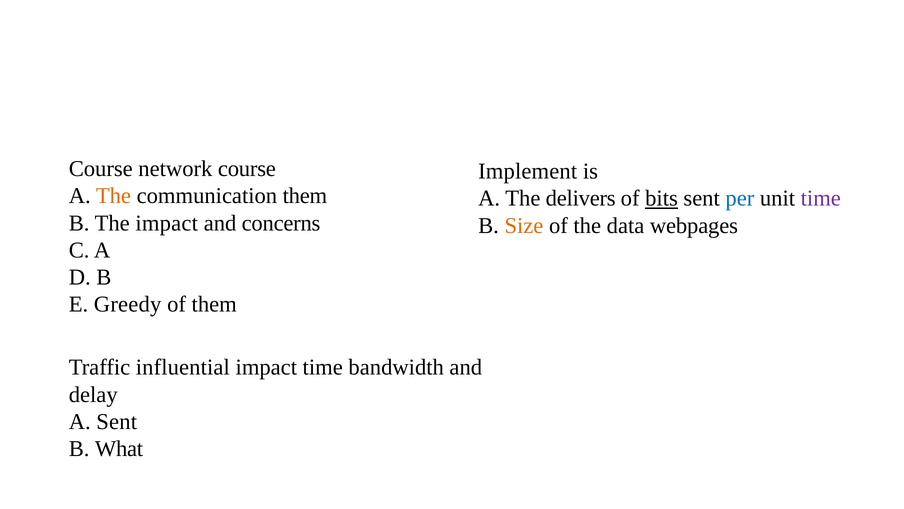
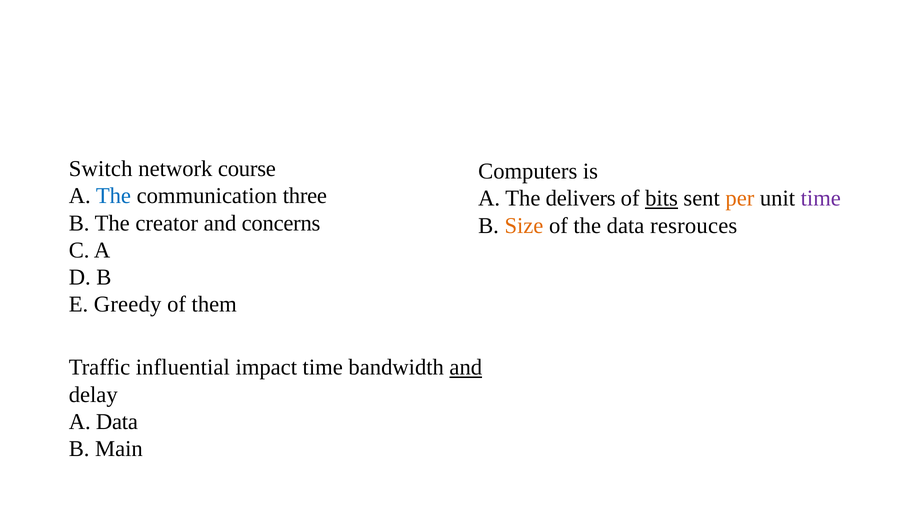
Course: Course -> Switch (101, 169)
Implement: Implement -> Computers (528, 171)
The colour: orange -> blue (113, 196)
communication them: them -> three (305, 196)
per colour: blue -> orange (740, 198)
The impact: impact -> creator (167, 223)
webpages: webpages -> resrouces (694, 225)
and underline: none -> present (466, 367)
A Sent: Sent -> Data (117, 421)
What: What -> Main (119, 448)
